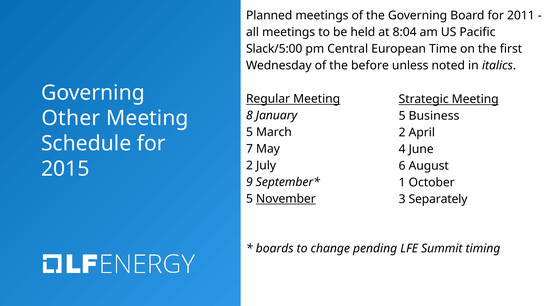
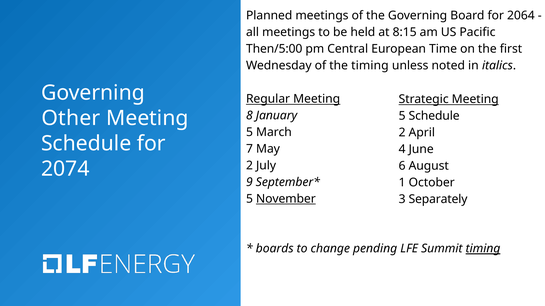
2011: 2011 -> 2064 (521, 16)
8:04: 8:04 -> 8:15 (405, 32)
Slack/5:00: Slack/5:00 -> Then/5:00 (274, 49)
the before: before -> timing (370, 66)
5 Business: Business -> Schedule (434, 116)
2015: 2015 -> 2074 (65, 169)
timing underline: none -> present (483, 249)
